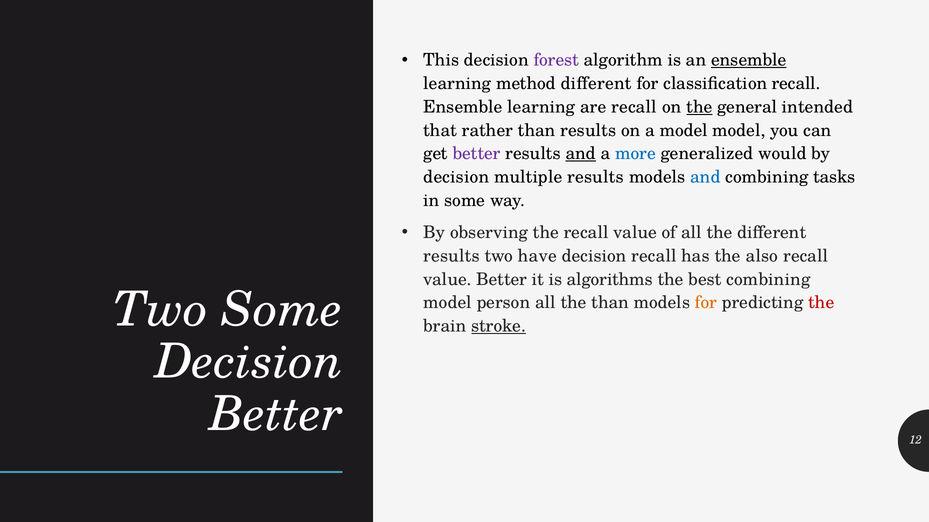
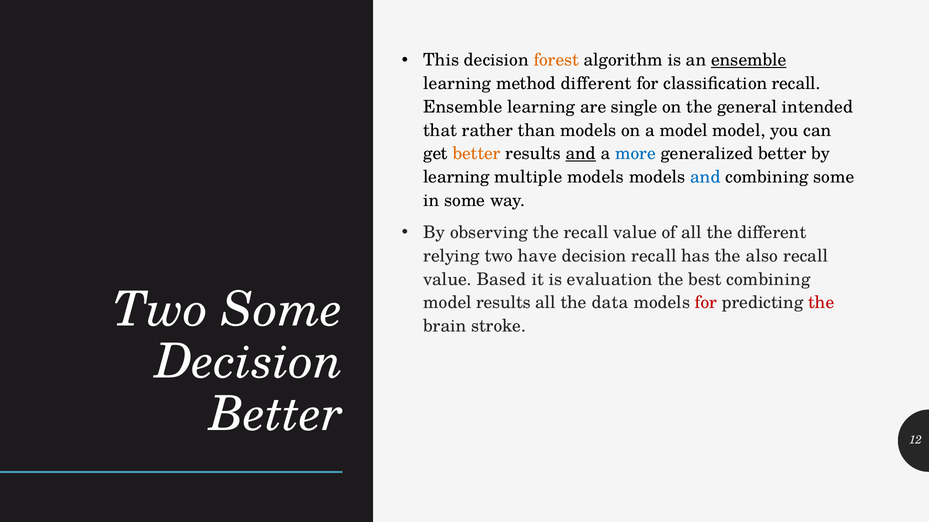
forest colour: purple -> orange (556, 60)
are recall: recall -> single (634, 107)
the underline: present -> none (699, 107)
than results: results -> models (588, 131)
better colour: purple -> orange (477, 154)
generalized would: would -> better (782, 154)
decision: decision -> learning (456, 177)
multiple results: results -> models (596, 177)
combining tasks: tasks -> some (834, 177)
results: results -> relying (452, 256)
value Better: Better -> Based (502, 280)
algorithms: algorithms -> evaluation (610, 280)
model person: person -> results (503, 303)
the than: than -> data (610, 303)
for colour: orange -> red (706, 303)
stroke underline: present -> none (499, 326)
